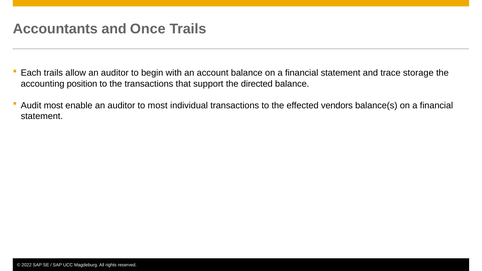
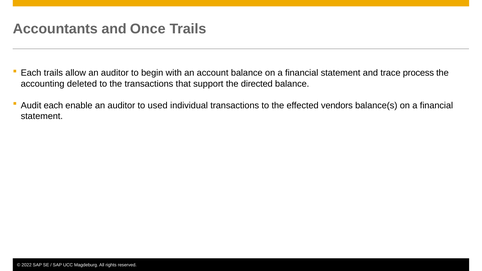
storage: storage -> process (418, 73)
position: position -> deleted (82, 84)
Audit most: most -> each (53, 105)
to most: most -> used (158, 105)
